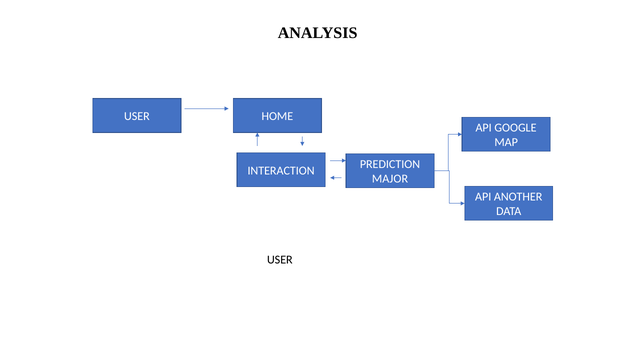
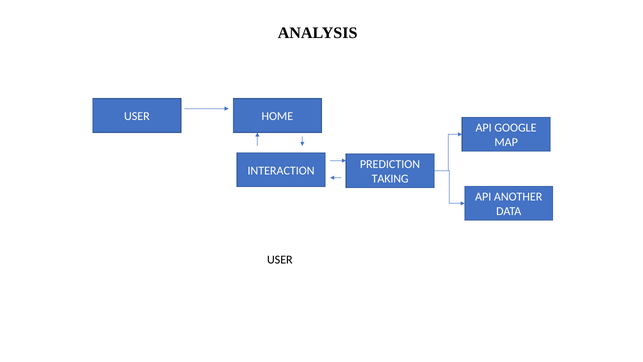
MAJOR: MAJOR -> TAKING (390, 179)
